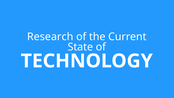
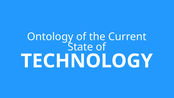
Research: Research -> Ontology (50, 37)
